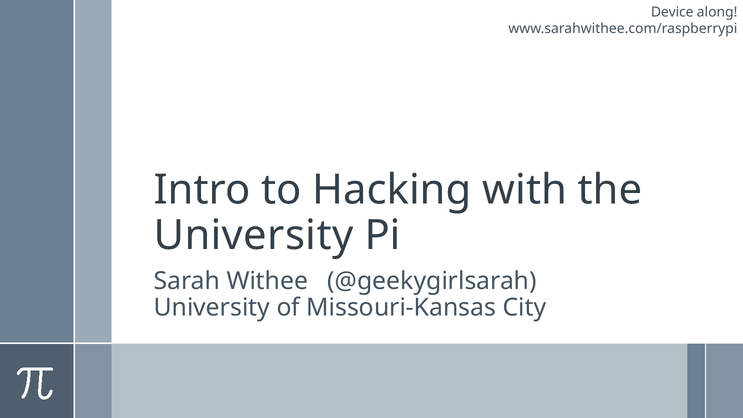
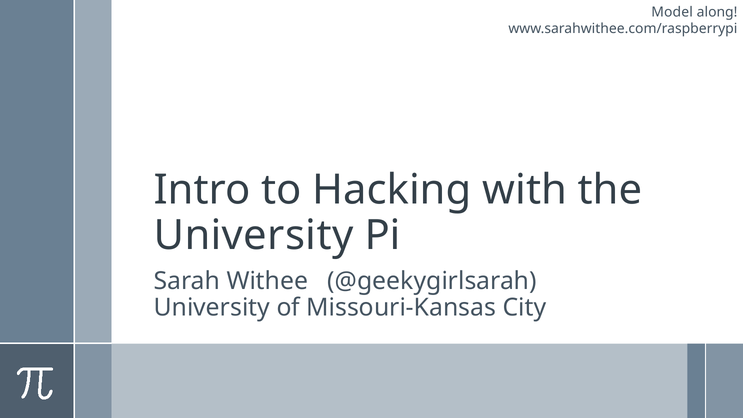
Device: Device -> Model (672, 12)
